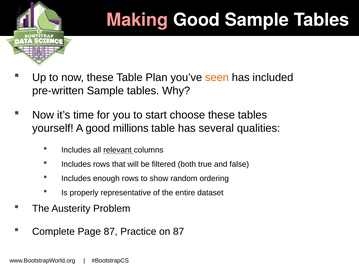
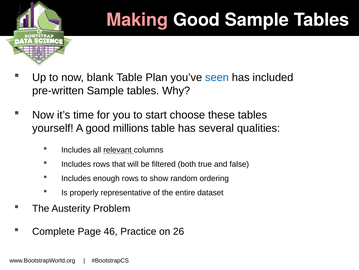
now these: these -> blank (100, 77)
seen colour: orange -> blue (217, 77)
Page 87: 87 -> 46 (111, 231)
on 87: 87 -> 26 (179, 231)
